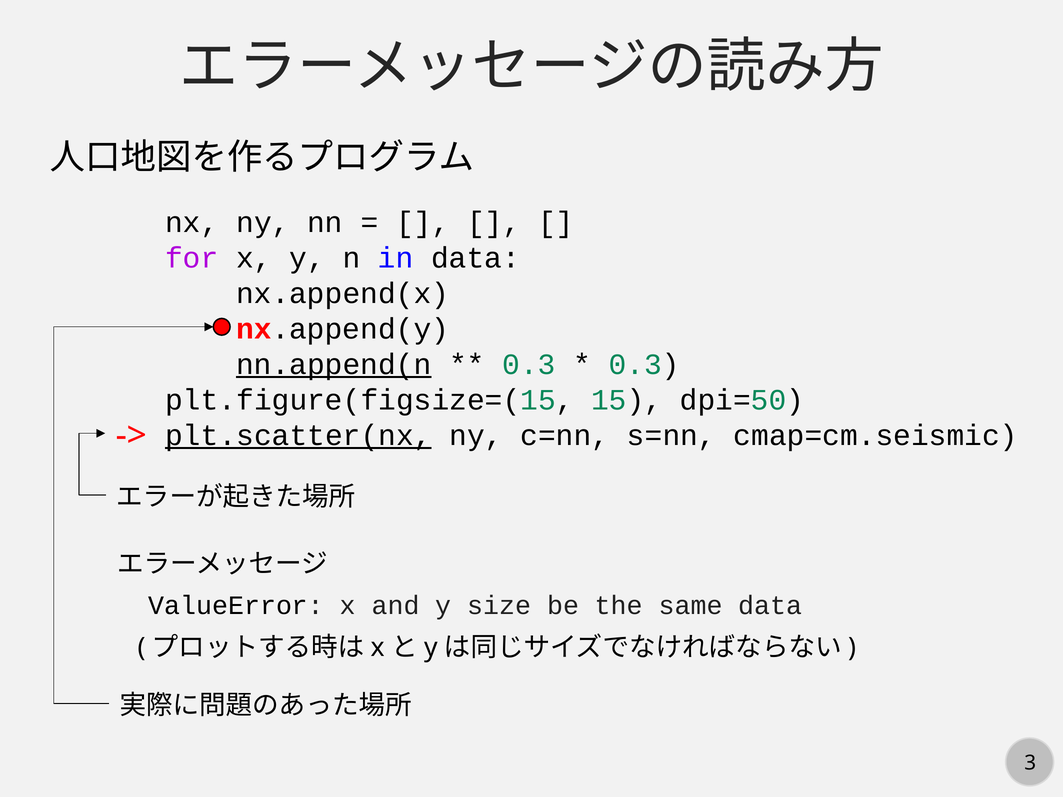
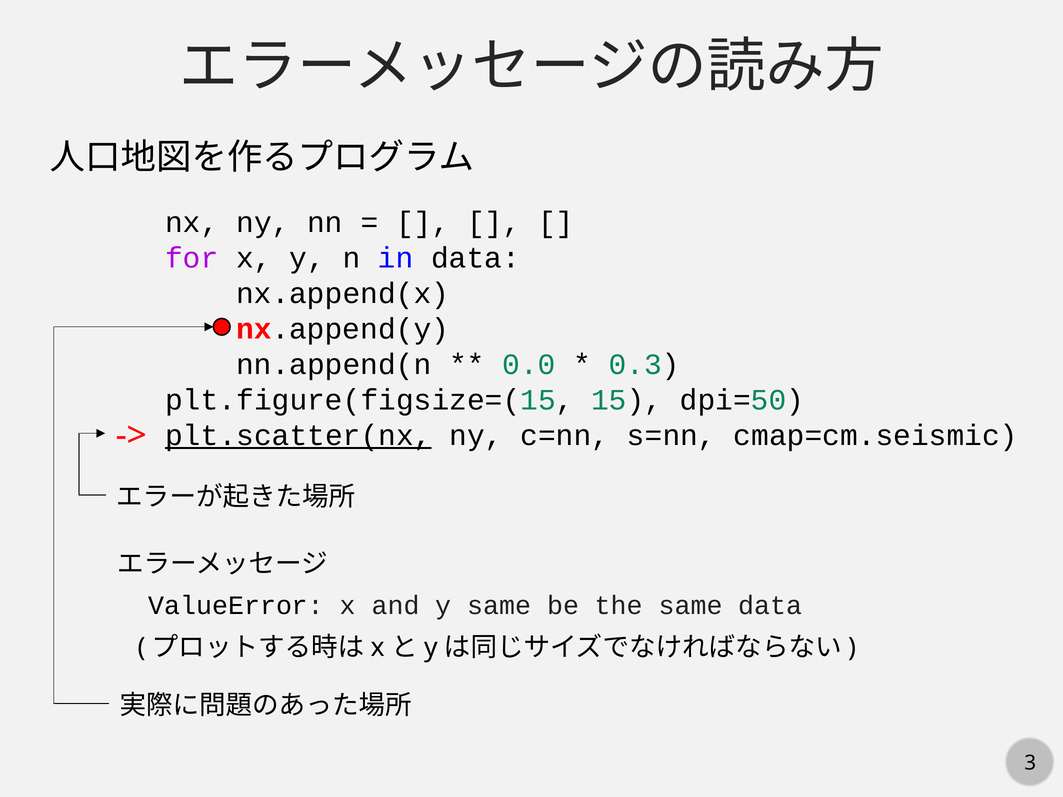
nn.append(n underline: present -> none (334, 365)
0.3: 0.3 -> 0.0 (529, 365)
y size: size -> same (499, 606)
